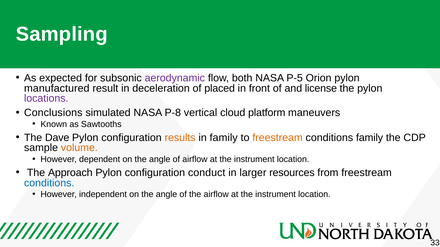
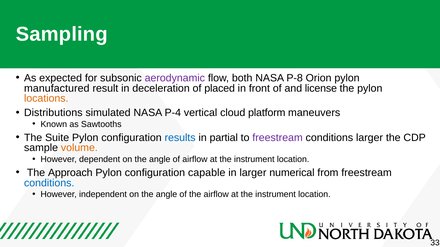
P-5: P-5 -> P-8 (295, 78)
locations colour: purple -> orange (46, 99)
Conclusions: Conclusions -> Distributions (53, 113)
P-8: P-8 -> P-4 (173, 113)
Dave: Dave -> Suite (57, 138)
results colour: orange -> blue (180, 138)
in family: family -> partial (224, 138)
freestream colour: orange -> purple (278, 138)
conditions family: family -> larger (370, 138)
conduct: conduct -> capable (207, 173)
resources: resources -> numerical (292, 173)
